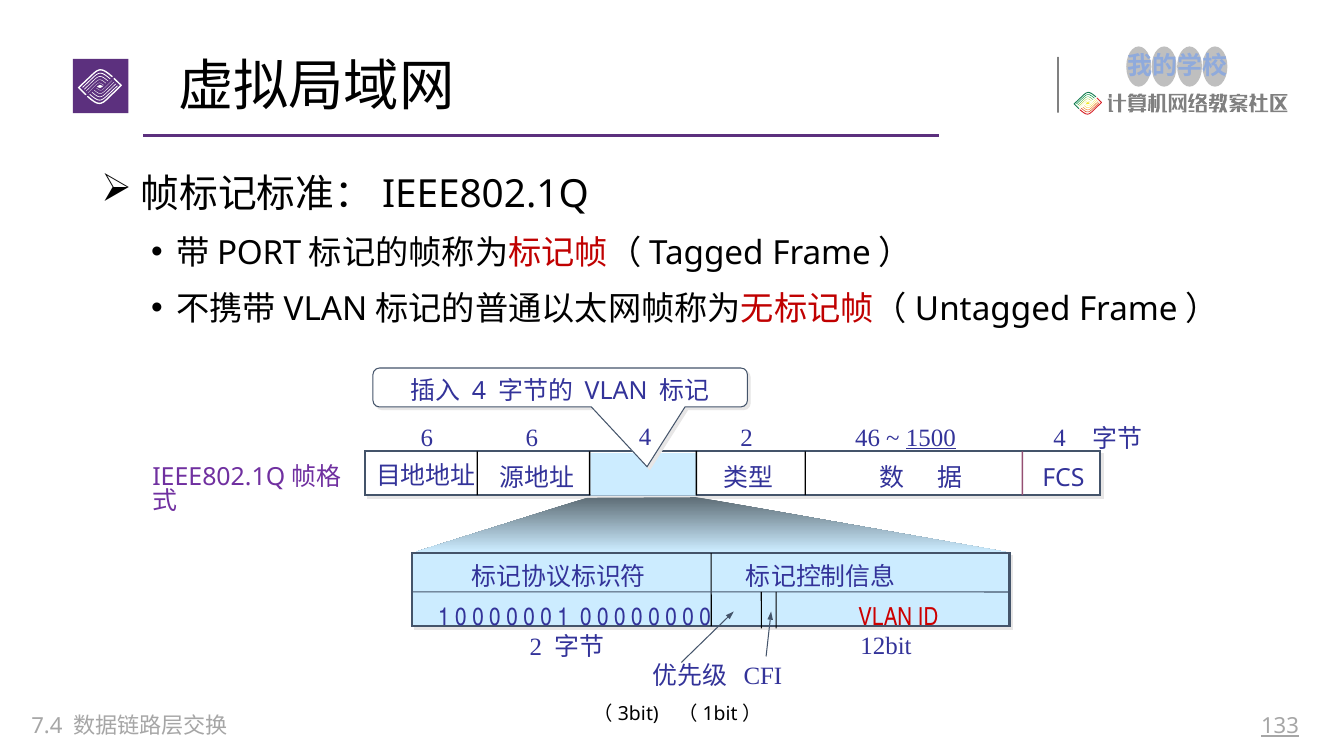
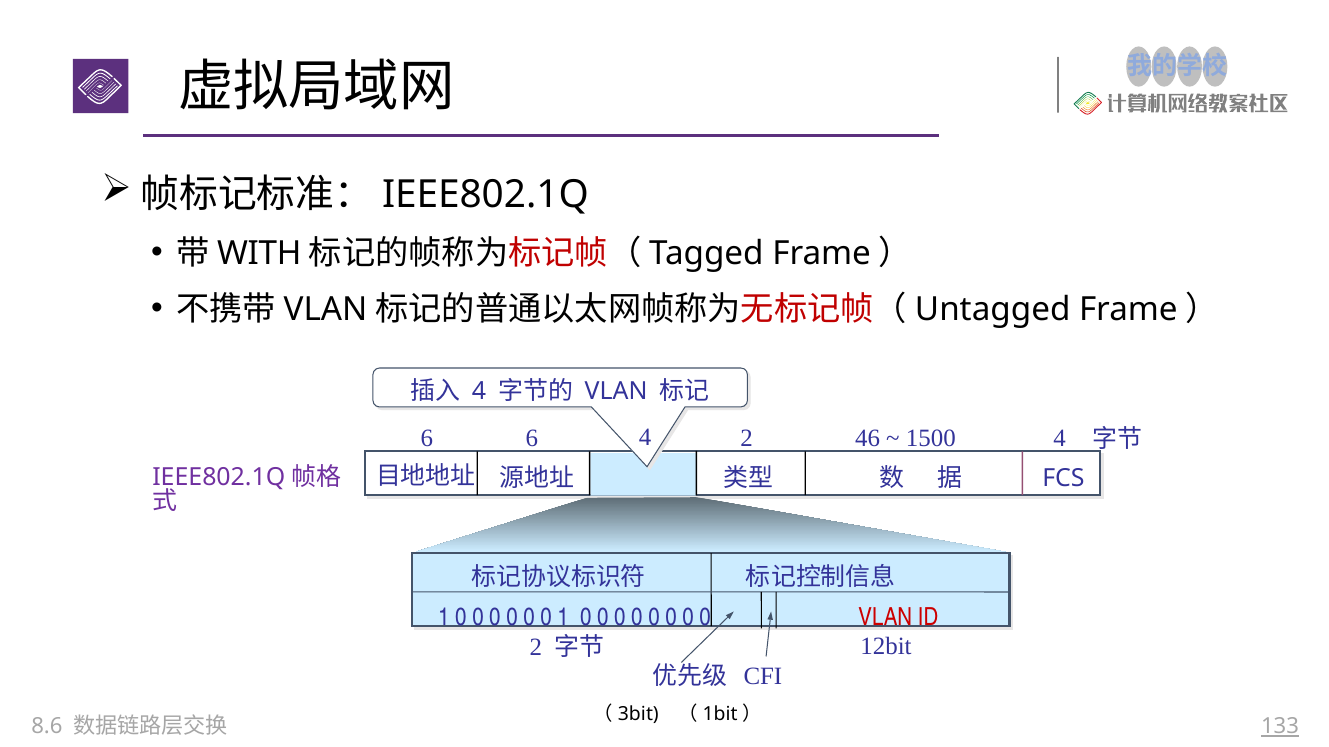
PORT: PORT -> WITH (259, 254)
1500 underline: present -> none (931, 438)
7.4: 7.4 -> 8.6 (47, 727)
